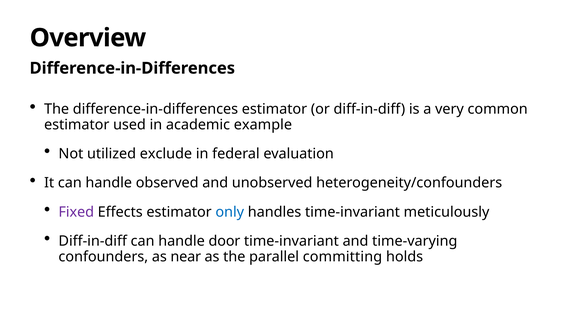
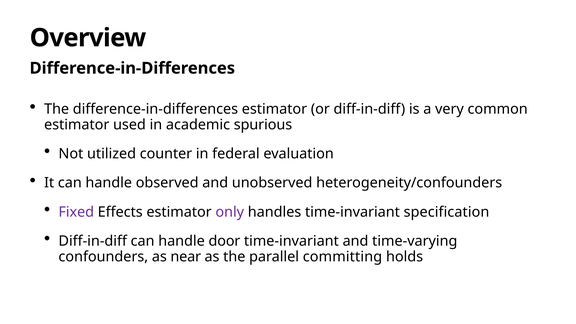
example: example -> spurious (263, 125)
exclude: exclude -> counter (166, 154)
only colour: blue -> purple (230, 212)
meticulously: meticulously -> specification (446, 212)
